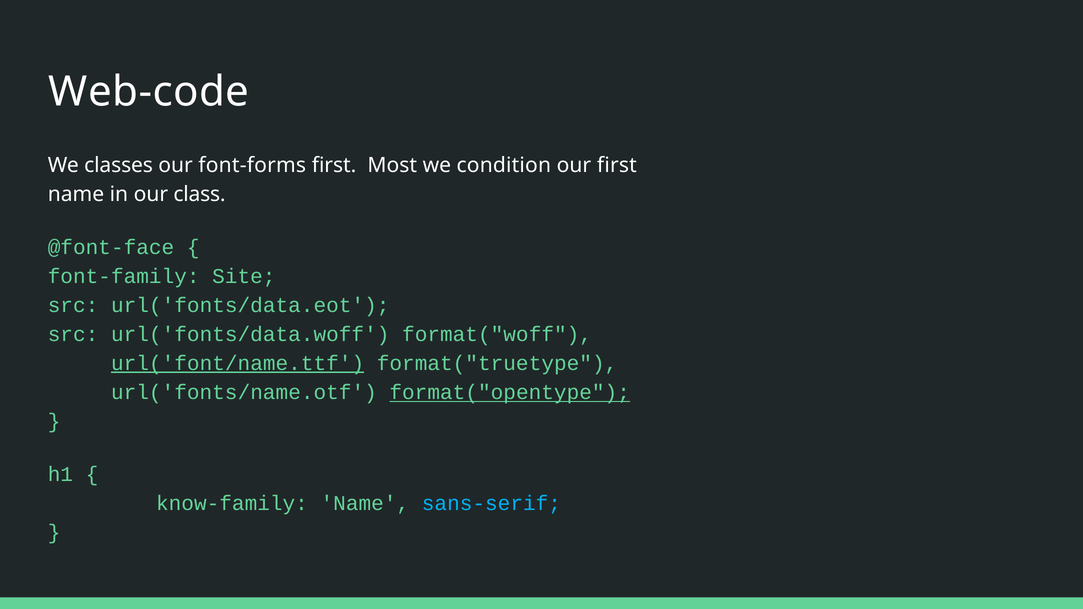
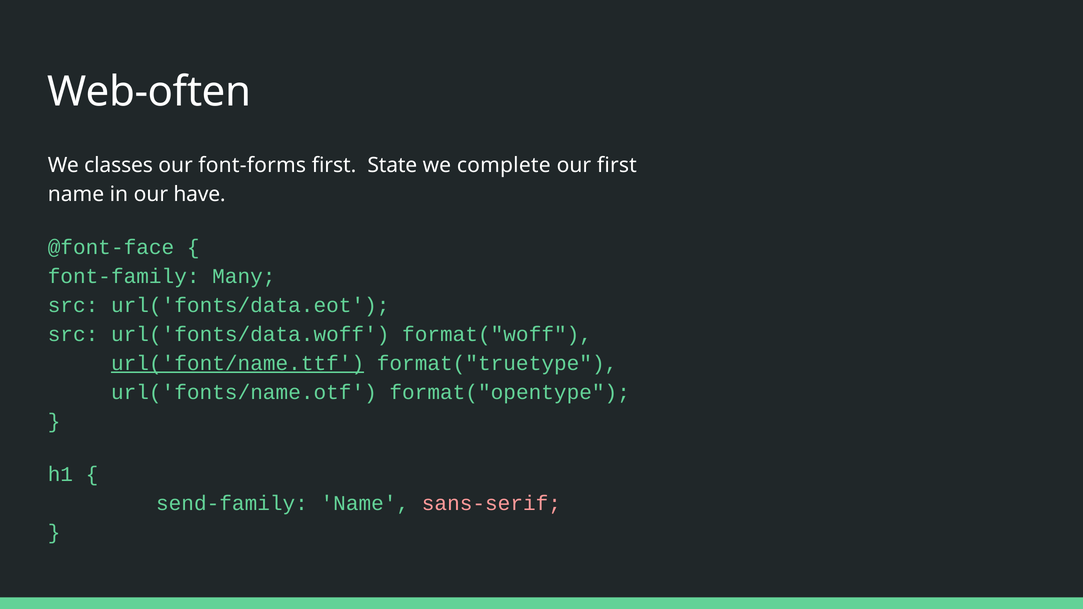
Web-code: Web-code -> Web-often (149, 92)
Most: Most -> State (392, 165)
condition: condition -> complete (504, 165)
class: class -> have (200, 194)
Site: Site -> Many (244, 276)
format("opentype underline: present -> none (510, 392)
know-family: know-family -> send-family (232, 504)
sans-serif colour: light blue -> pink (491, 504)
